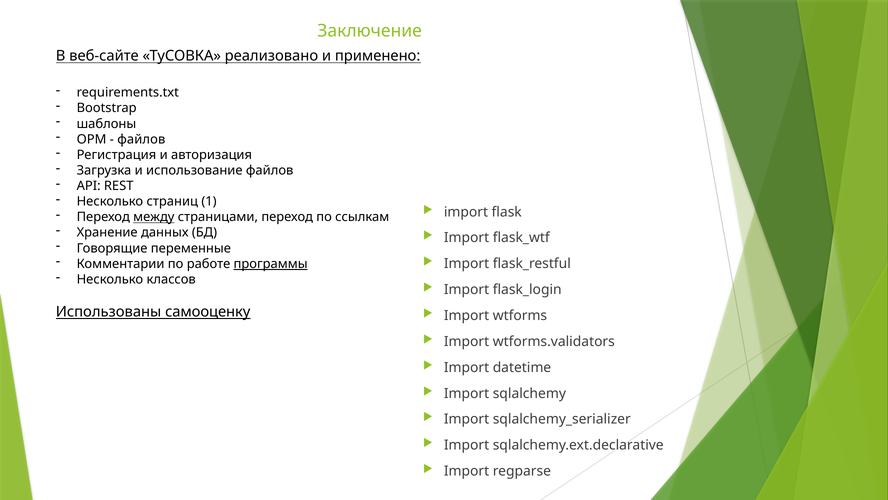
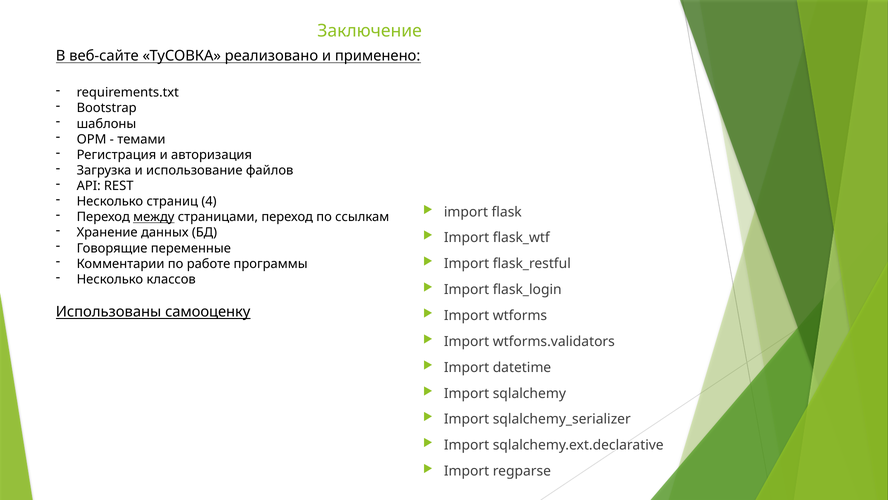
файлов: файлов -> темами (141, 139)
1: 1 -> 4 (209, 201)
программы underline: present -> none (271, 264)
